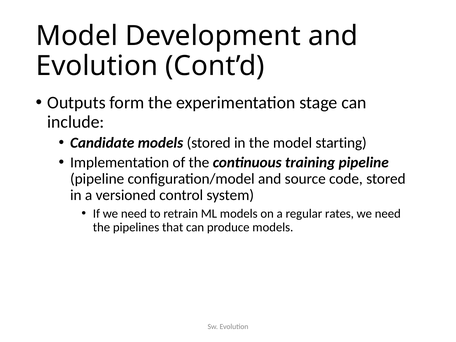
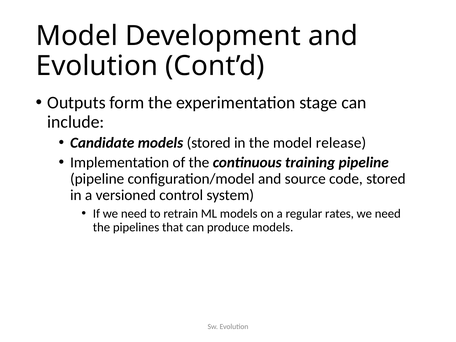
starting: starting -> release (341, 143)
